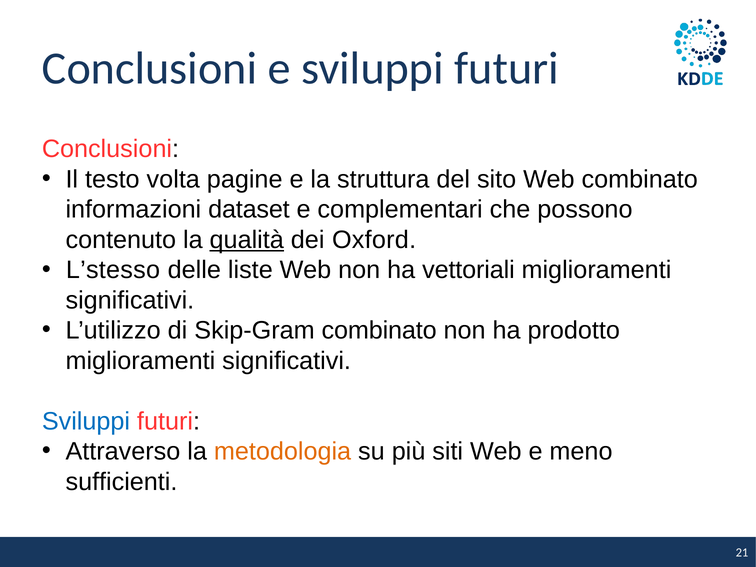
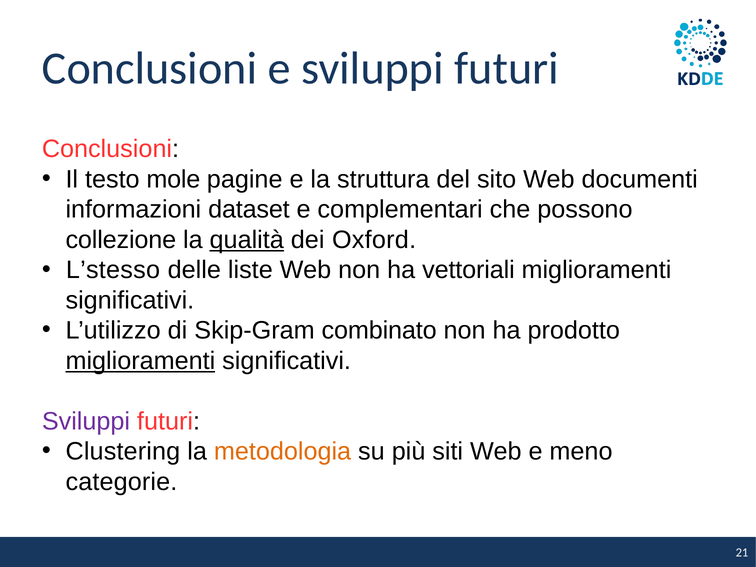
volta: volta -> mole (173, 179)
Web combinato: combinato -> documenti (640, 179)
contenuto: contenuto -> collezione (121, 240)
miglioramenti underline: none -> present (140, 361)
Sviluppi colour: blue -> purple (86, 421)
Attraverso: Attraverso -> Clustering (123, 452)
sufficienti: sufficienti -> categorie (121, 482)
